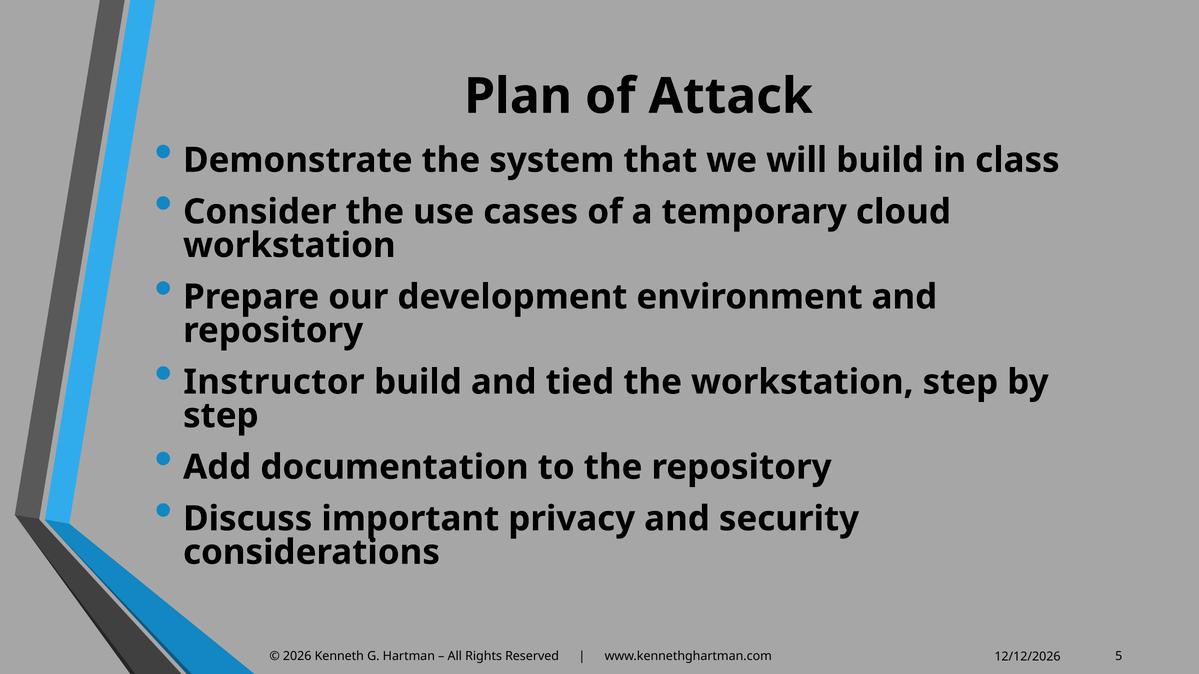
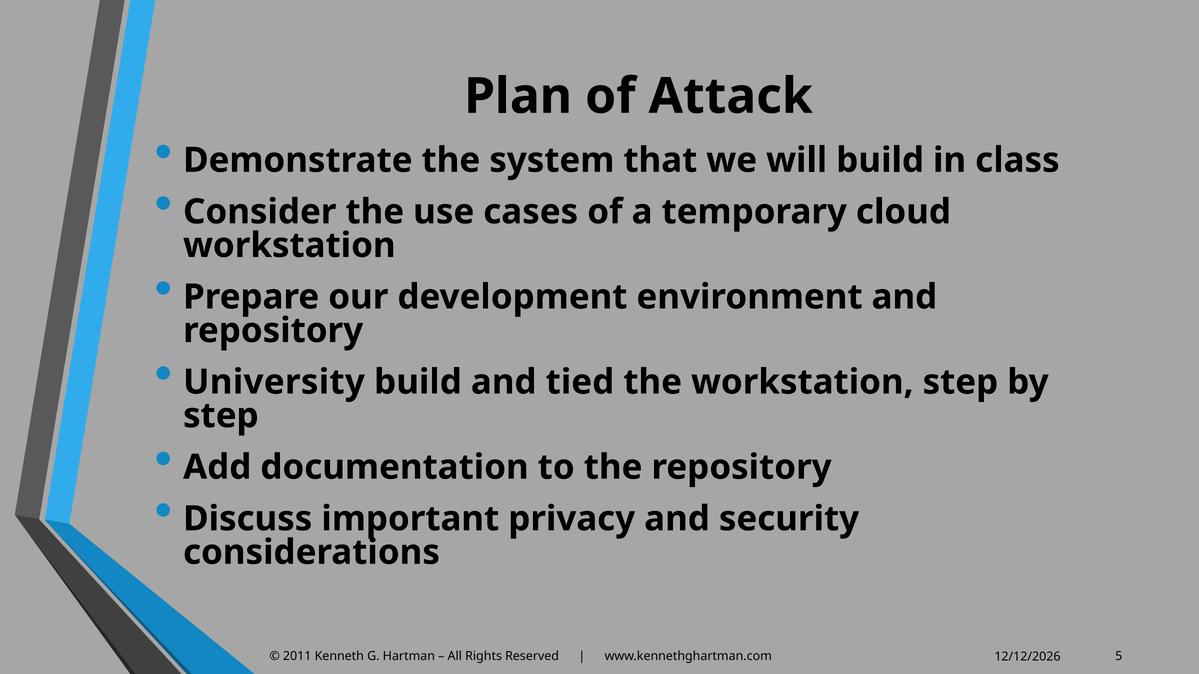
Instructor: Instructor -> University (274, 382)
2026: 2026 -> 2011 (297, 656)
